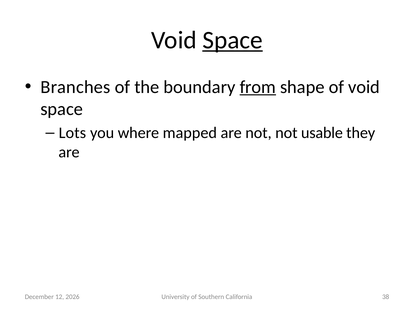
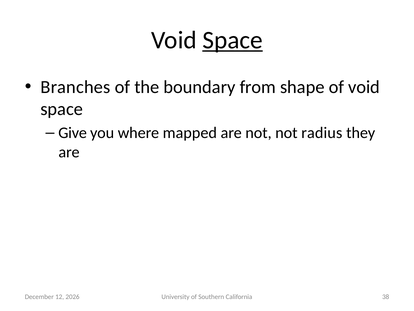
from underline: present -> none (258, 87)
Lots: Lots -> Give (73, 133)
usable: usable -> radius (322, 133)
